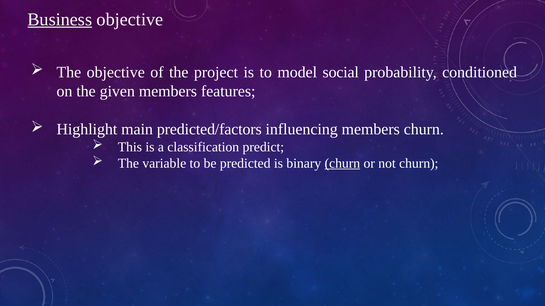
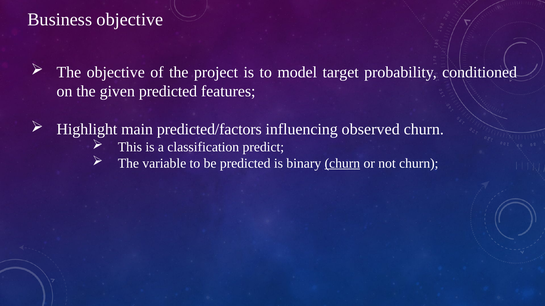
Business underline: present -> none (60, 19)
social: social -> target (341, 72)
given members: members -> predicted (168, 91)
influencing members: members -> observed (371, 130)
